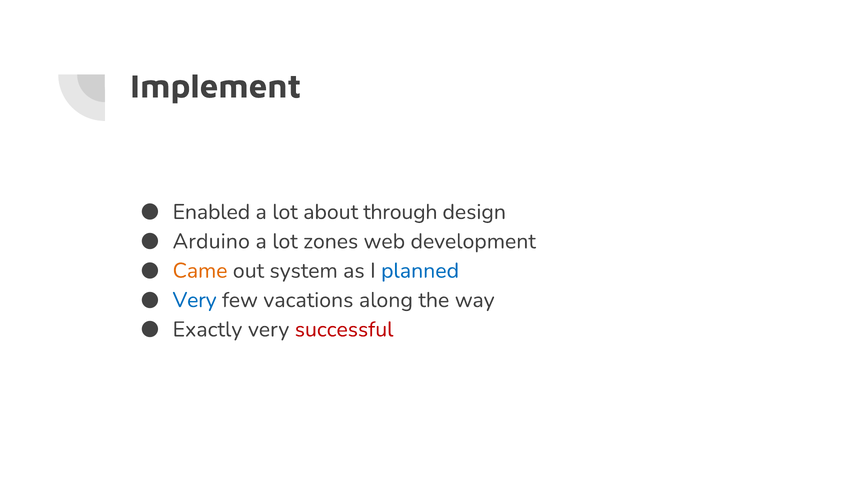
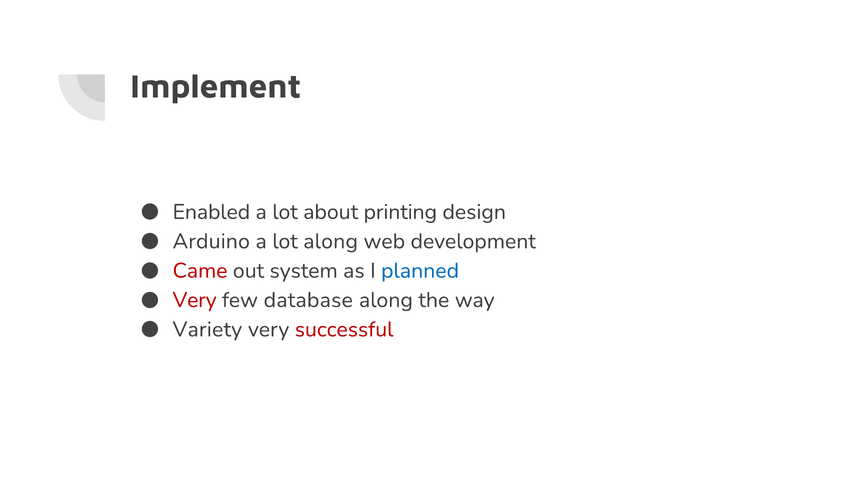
through: through -> printing (400, 212)
lot zones: zones -> along (331, 241)
Came colour: orange -> red (200, 271)
Very colour: blue -> red (195, 300)
vacations: vacations -> database (308, 300)
Exactly: Exactly -> Variety (207, 330)
